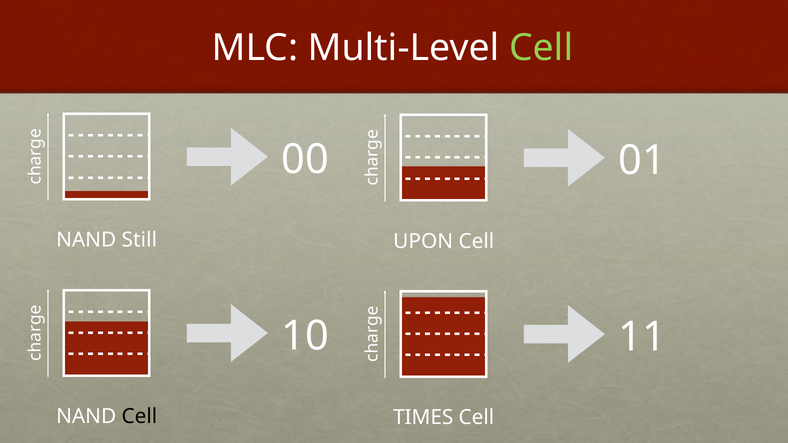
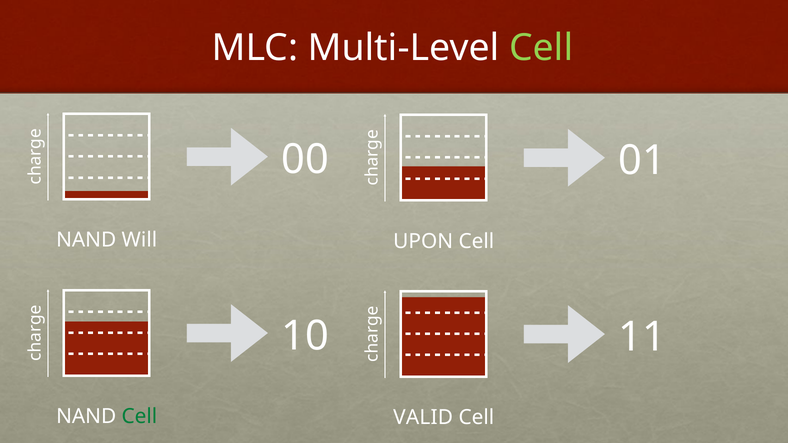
Still: Still -> Will (139, 240)
Cell colour: black -> green (139, 417)
TIMES: TIMES -> VALID (423, 418)
